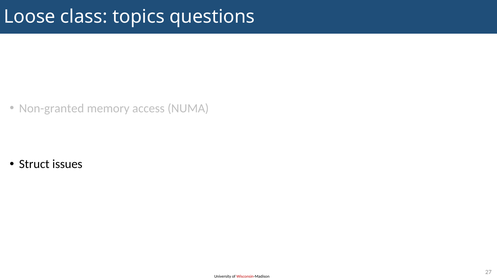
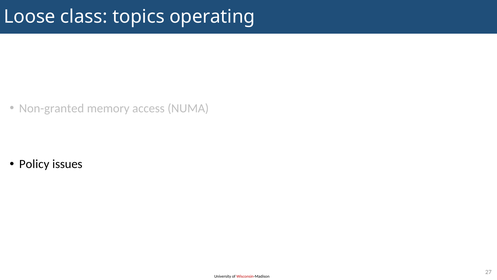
questions: questions -> operating (212, 17)
Struct: Struct -> Policy (34, 164)
